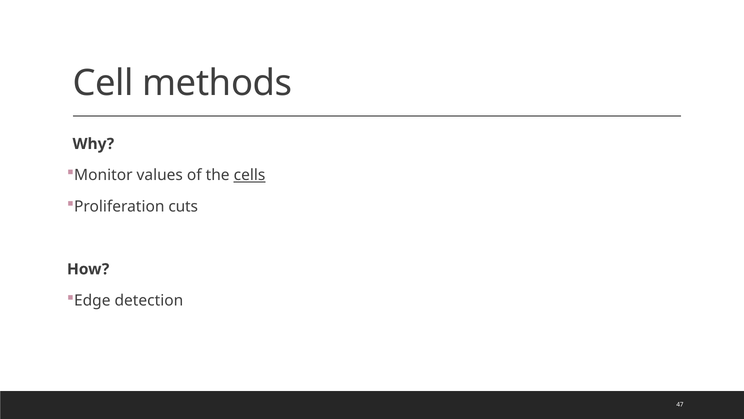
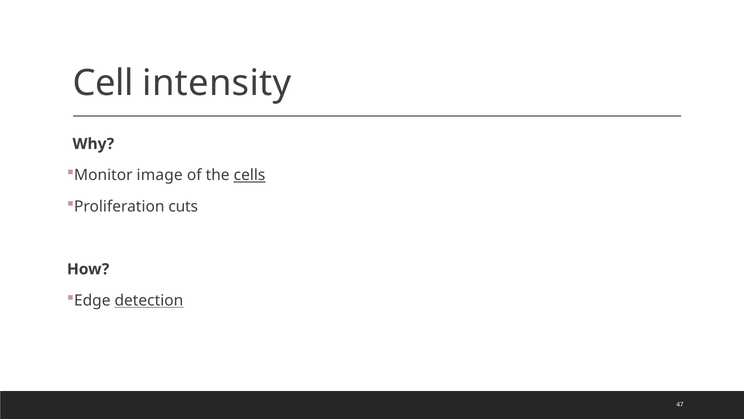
methods: methods -> intensity (217, 83)
values: values -> image (160, 175)
detection underline: none -> present (149, 300)
